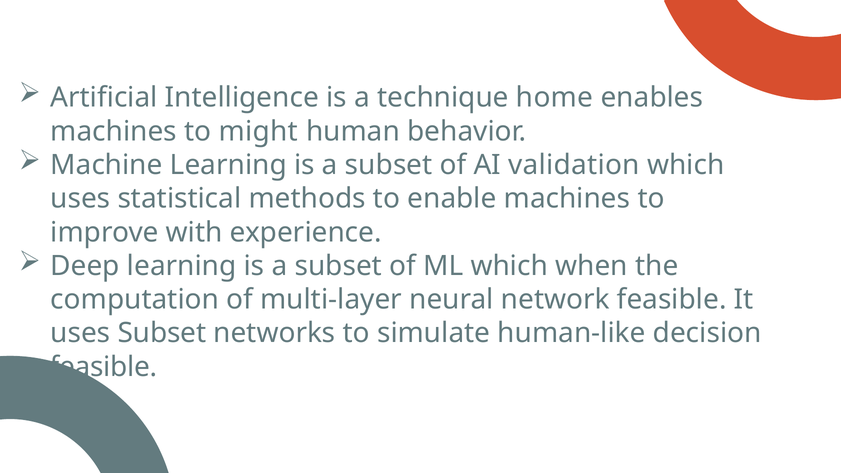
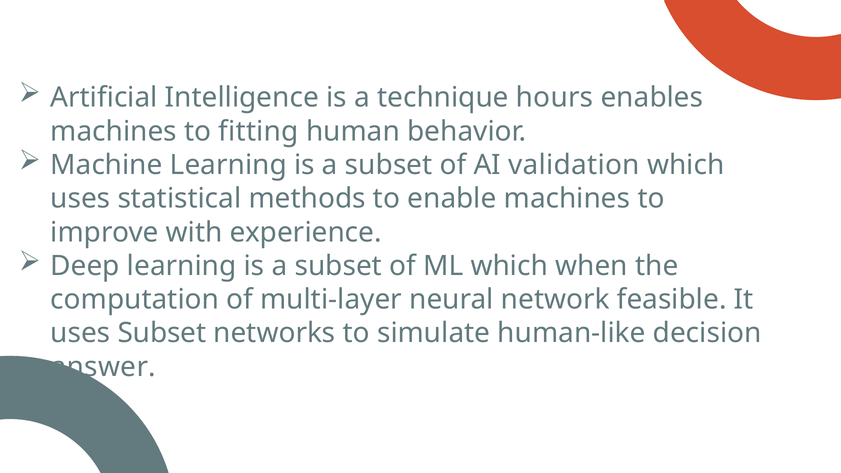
home: home -> hours (555, 98)
might: might -> fitting (258, 131)
feasible: feasible -> answer (103, 367)
